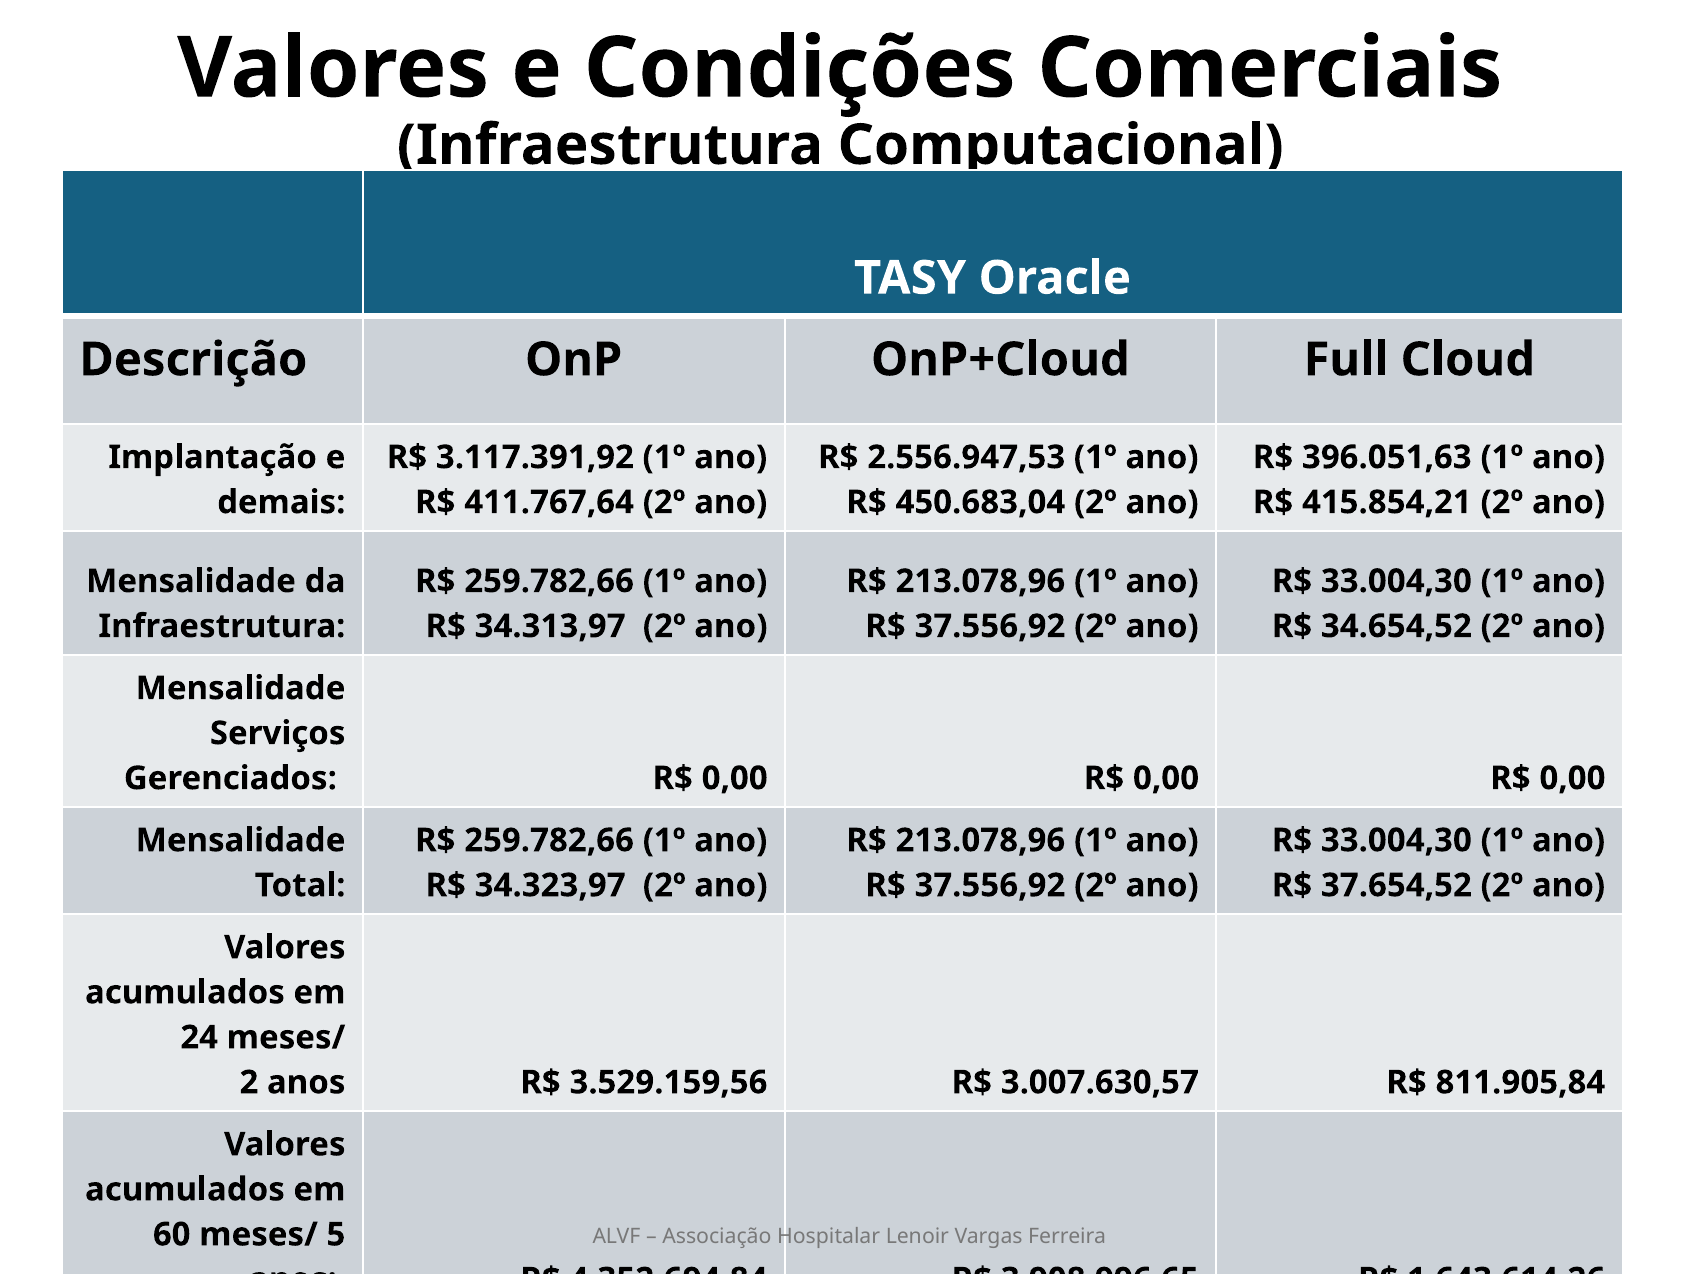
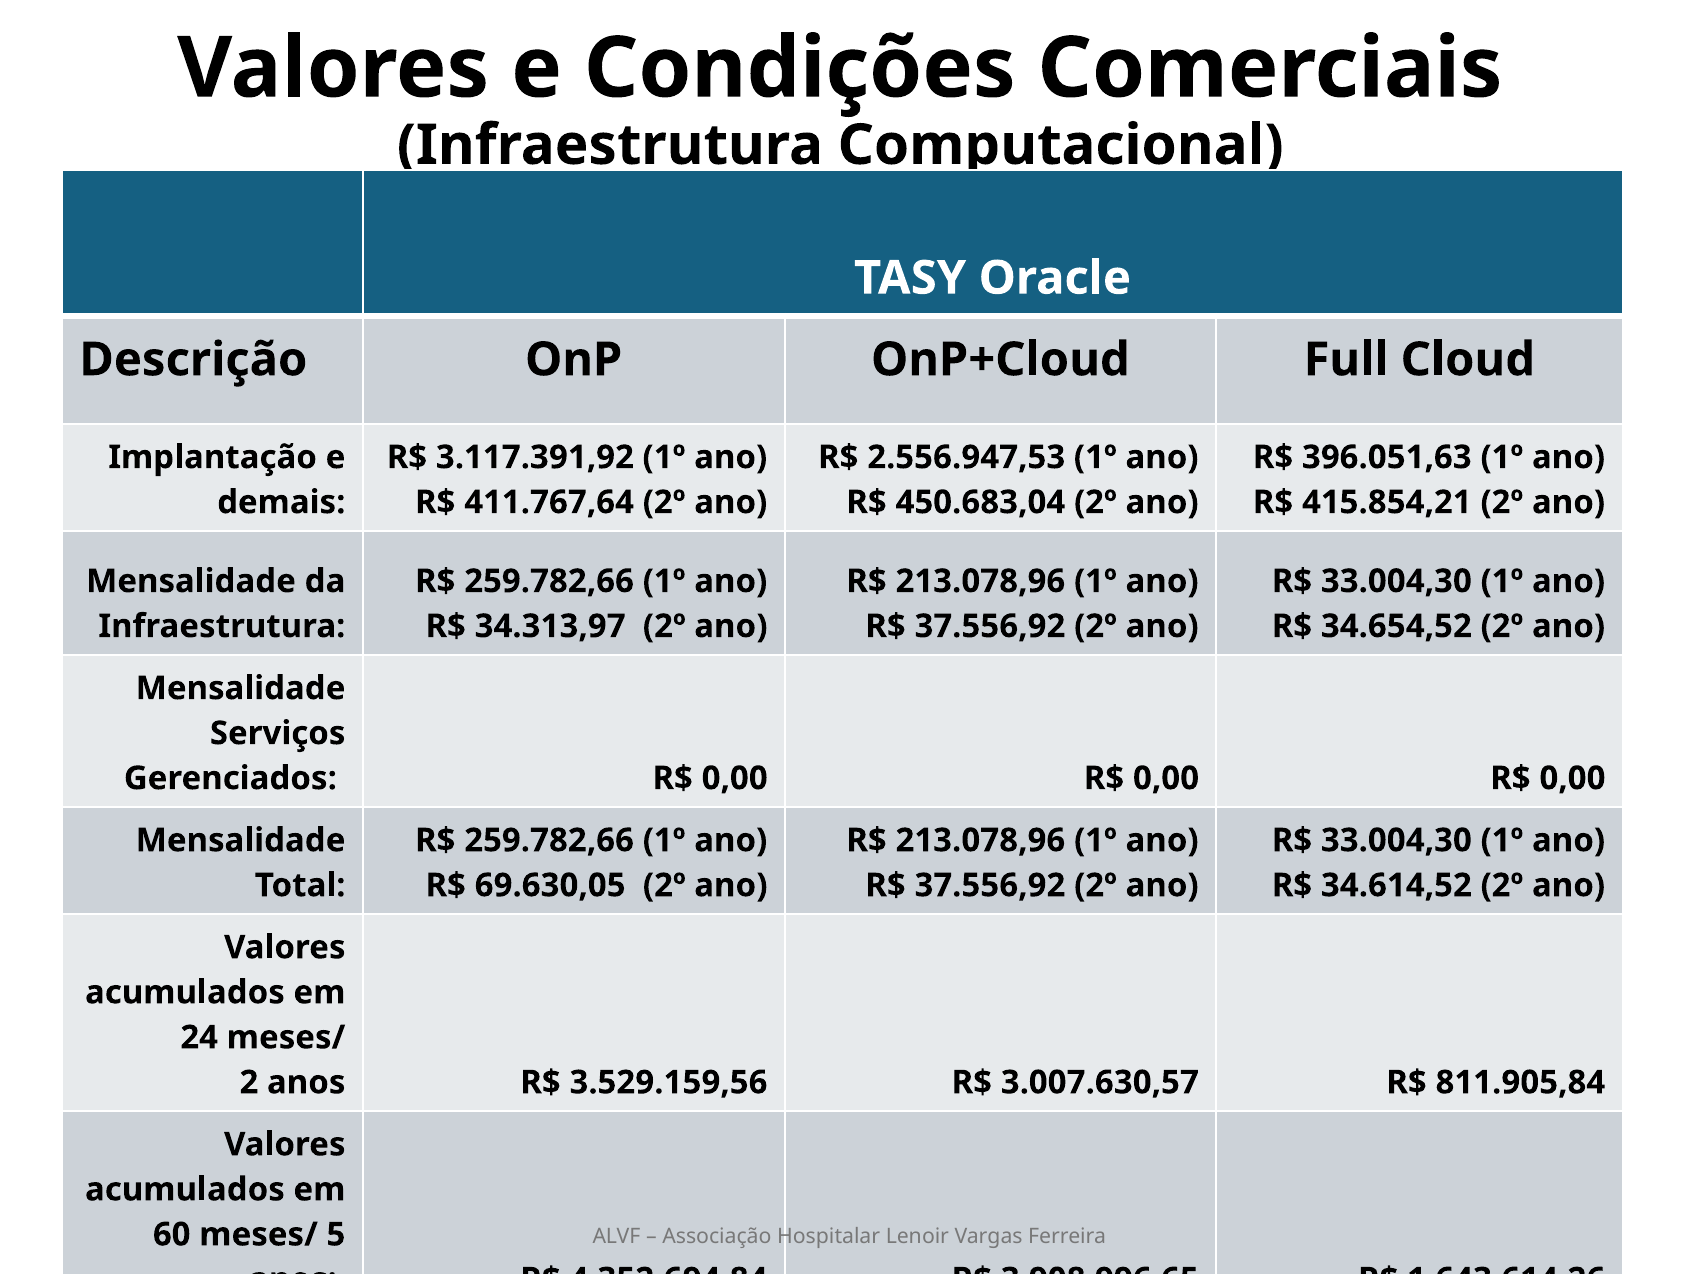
34.323,97: 34.323,97 -> 69.630,05 (550, 885)
37.654,52: 37.654,52 -> 34.614,52 (1396, 885)
